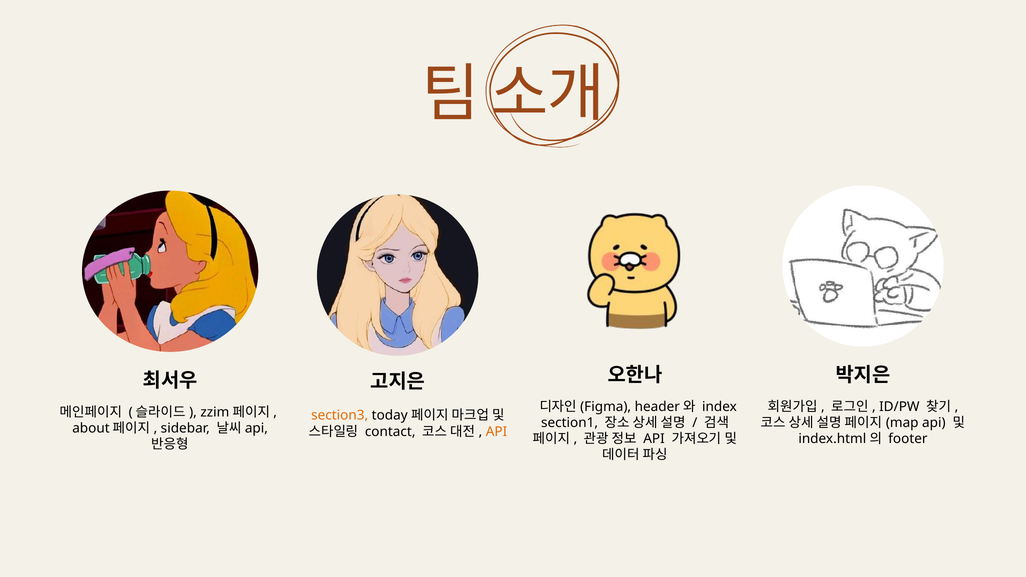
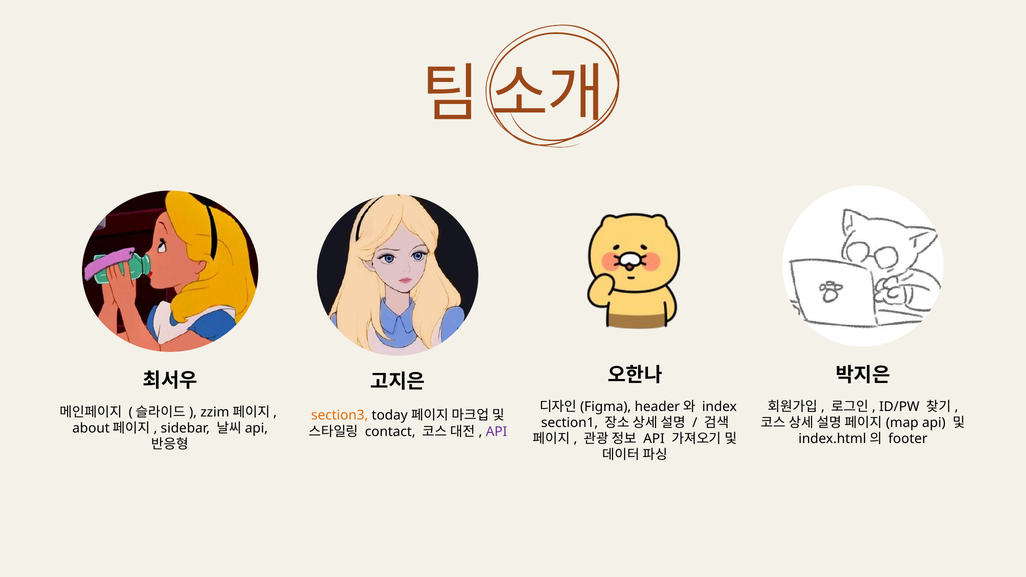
API colour: orange -> purple (497, 432)
